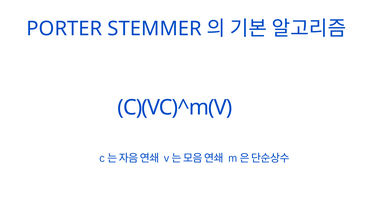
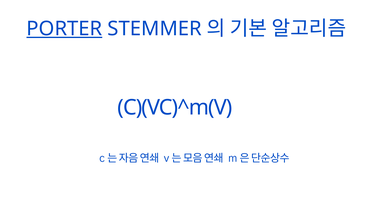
PORTER underline: none -> present (64, 29)
